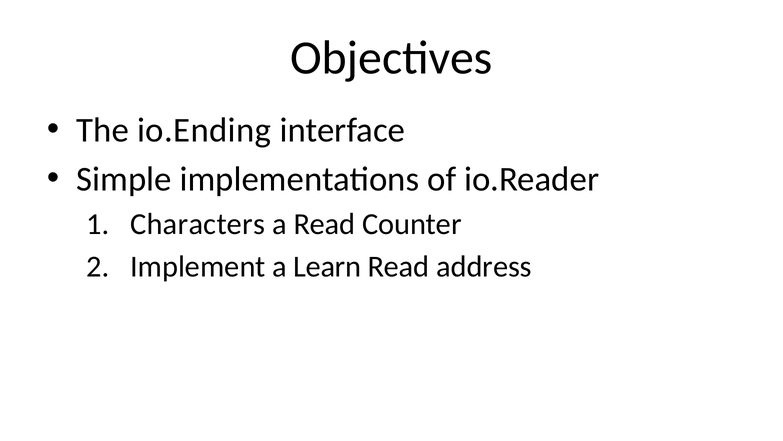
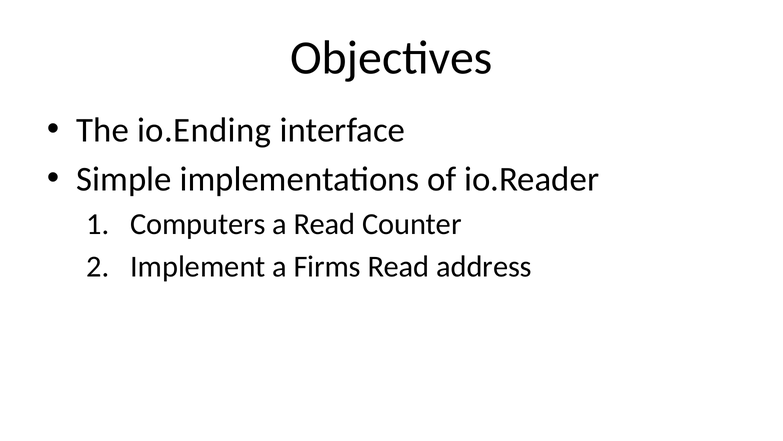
Characters: Characters -> Computers (198, 224)
Learn: Learn -> Firms (327, 266)
